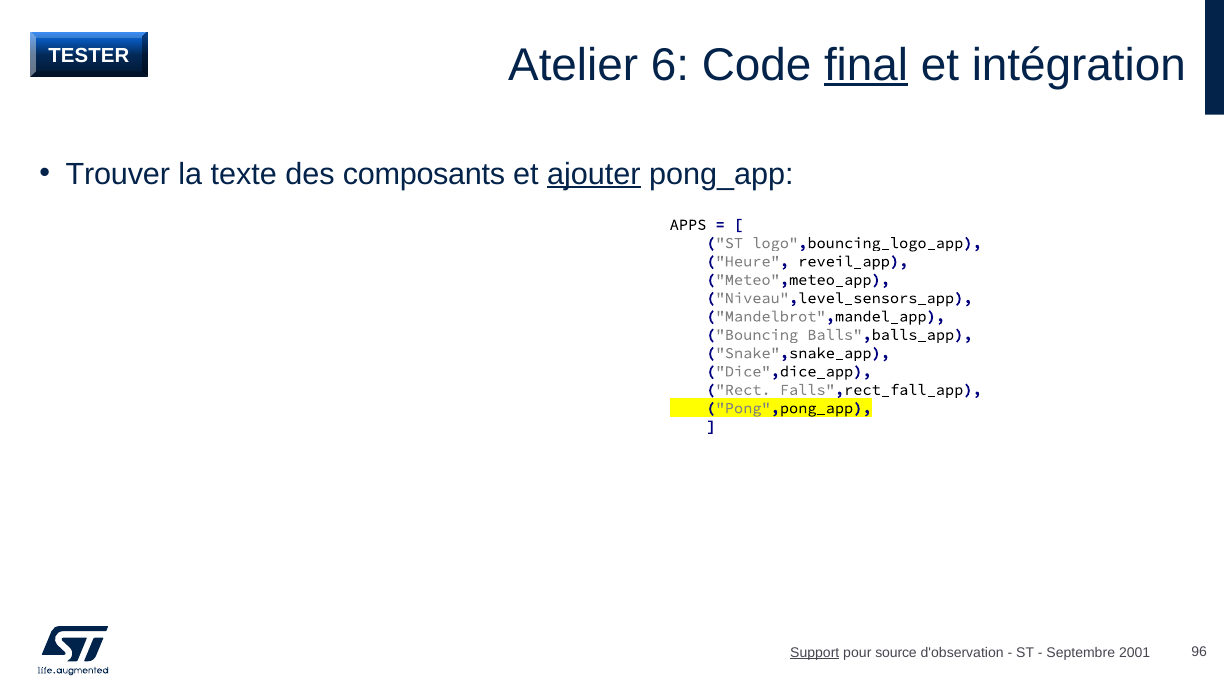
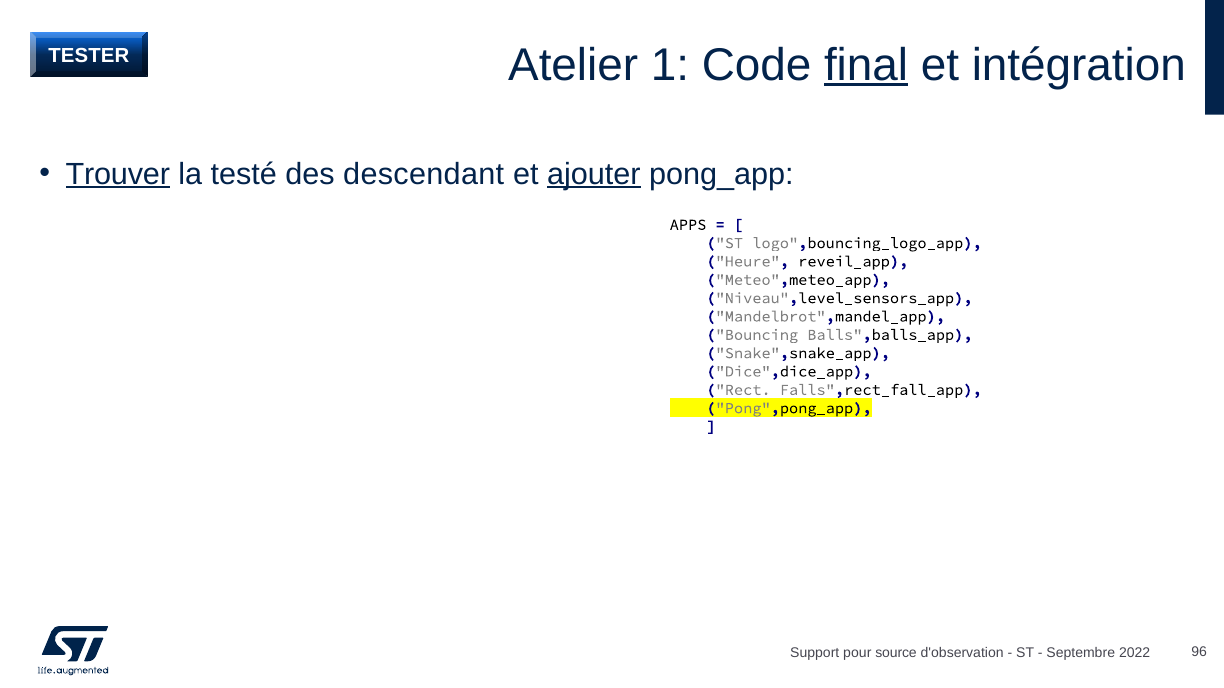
6: 6 -> 1 (670, 65)
Trouver underline: none -> present (118, 174)
texte: texte -> testé (244, 174)
composants: composants -> descendant (424, 174)
Support underline: present -> none (815, 653)
2001: 2001 -> 2022 (1135, 653)
